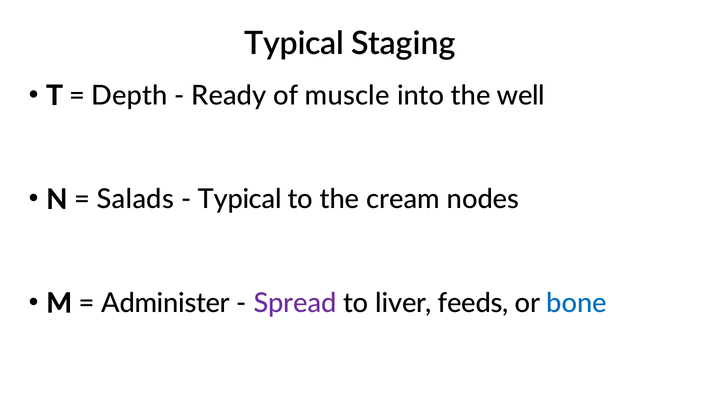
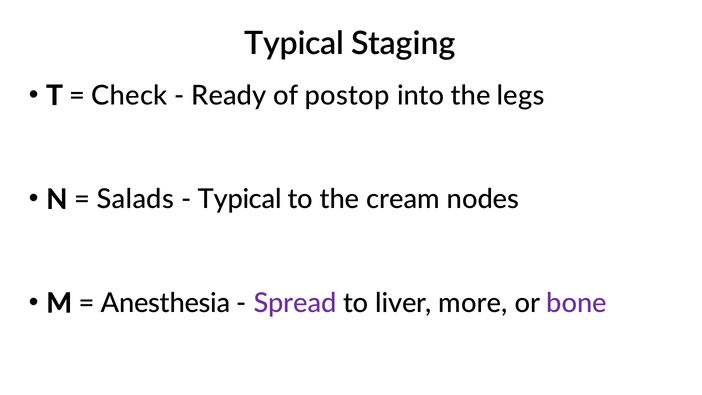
Depth: Depth -> Check (129, 96)
muscle: muscle -> postop (347, 96)
well: well -> legs (521, 96)
Administer: Administer -> Anesthesia (166, 303)
feeds: feeds -> more (473, 303)
bone colour: blue -> purple (577, 303)
